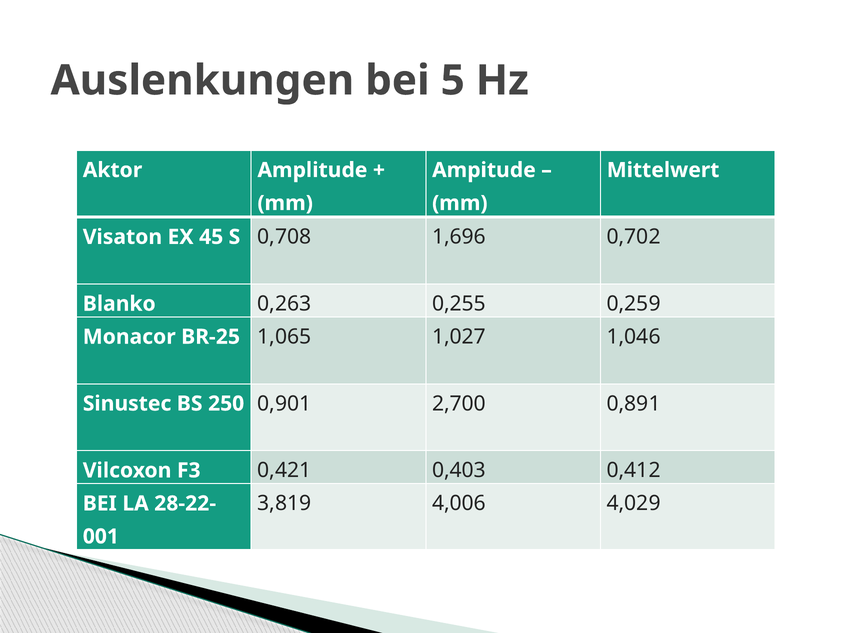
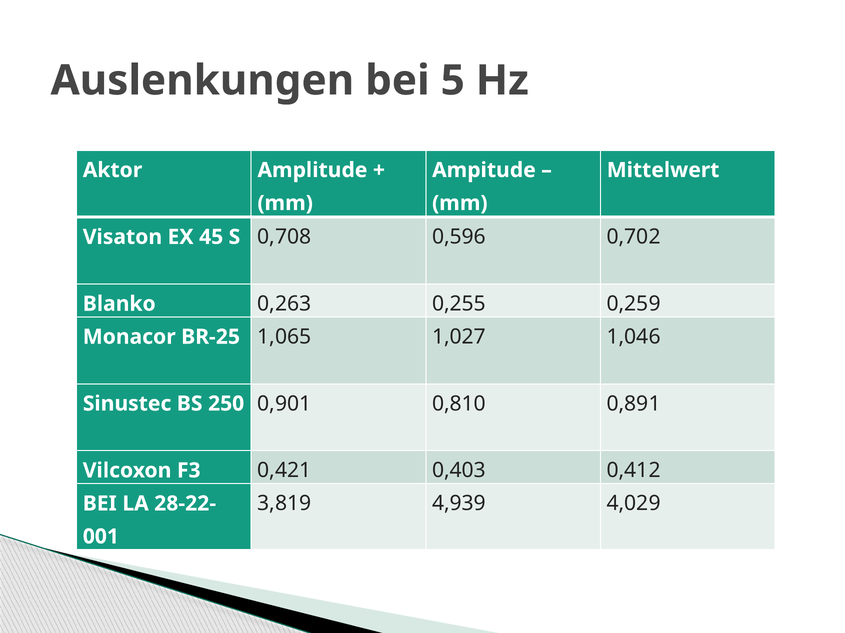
1,696: 1,696 -> 0,596 (459, 237)
2,700: 2,700 -> 0,810 (459, 404)
4,006: 4,006 -> 4,939 (459, 504)
